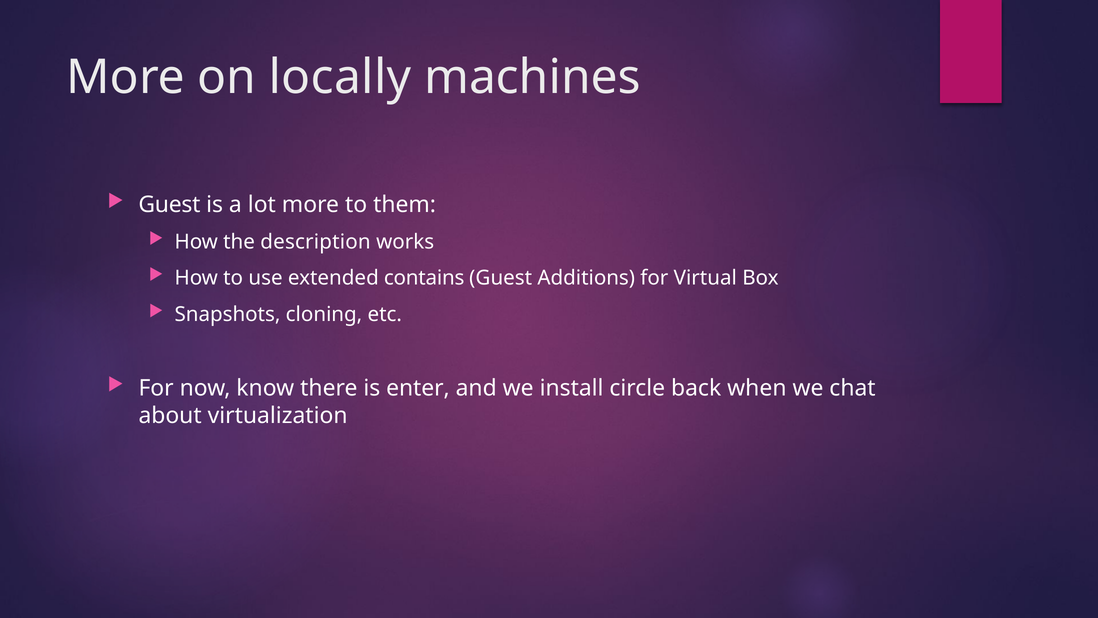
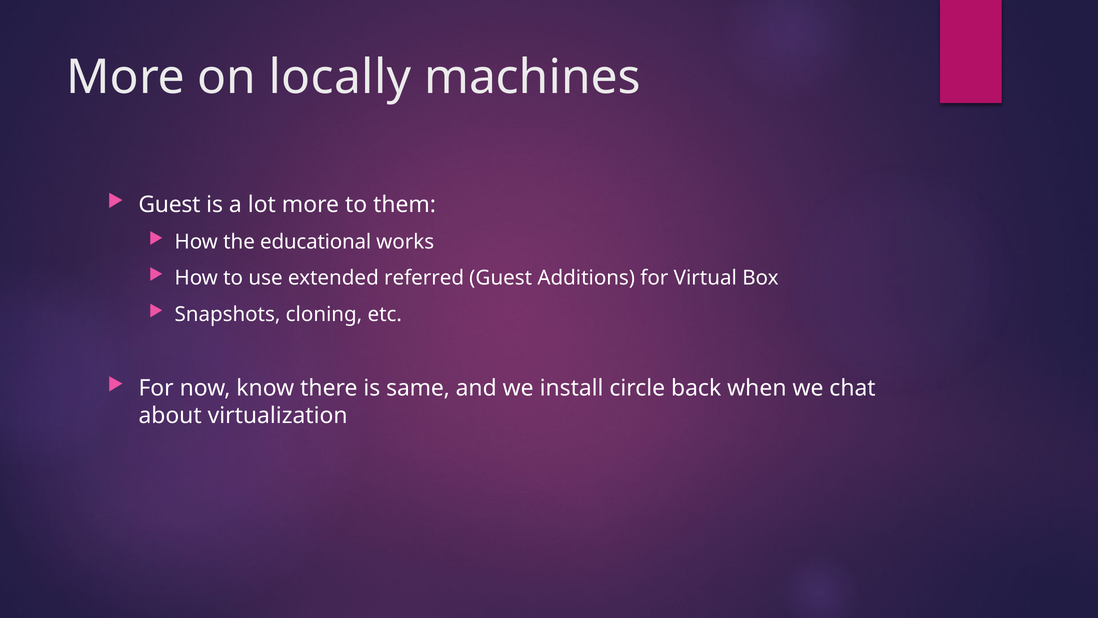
description: description -> educational (316, 242)
contains: contains -> referred (424, 278)
enter: enter -> same (418, 388)
